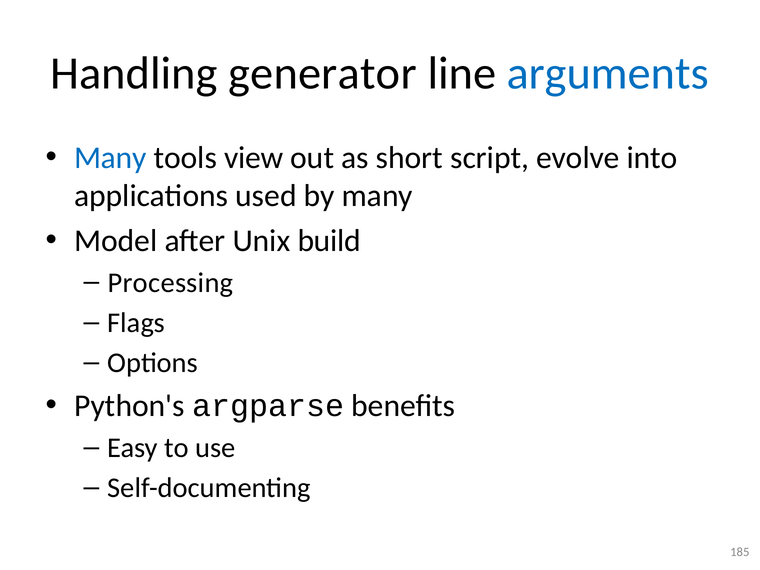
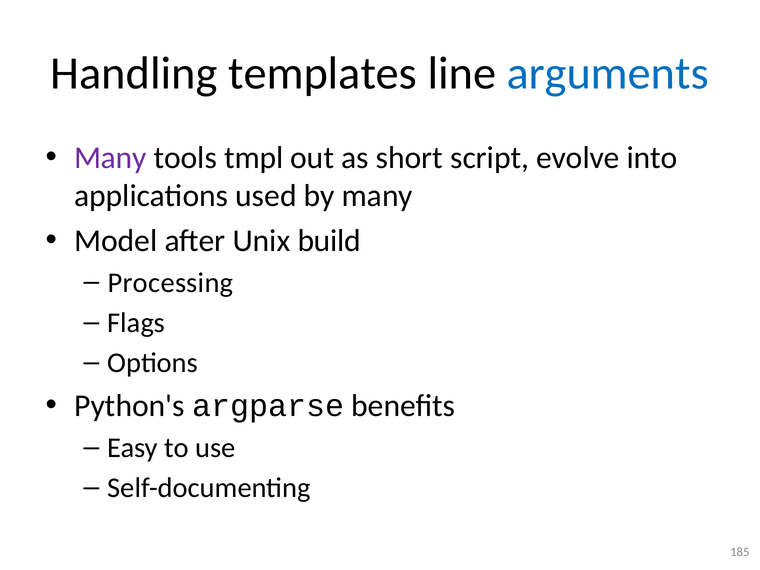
generator: generator -> templates (323, 74)
Many colour: blue -> purple (110, 158)
view: view -> tmpl (254, 158)
